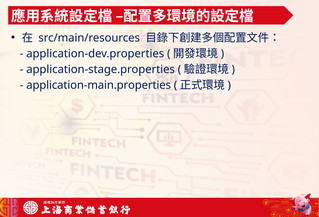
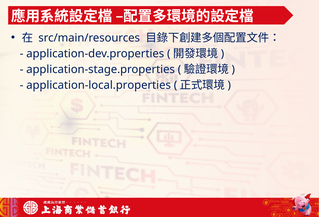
application-main.properties: application-main.properties -> application-local.properties (99, 85)
